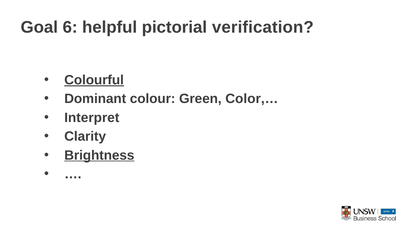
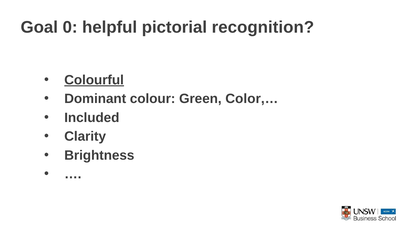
6: 6 -> 0 (70, 27)
verification: verification -> recognition (263, 27)
Interpret: Interpret -> Included (92, 117)
Brightness underline: present -> none (99, 155)
